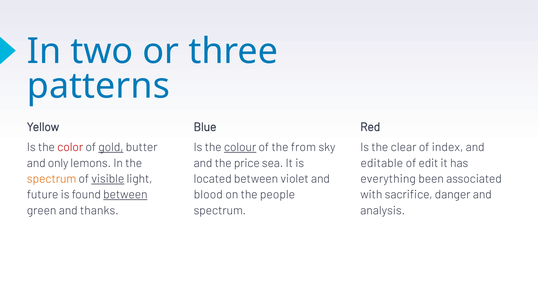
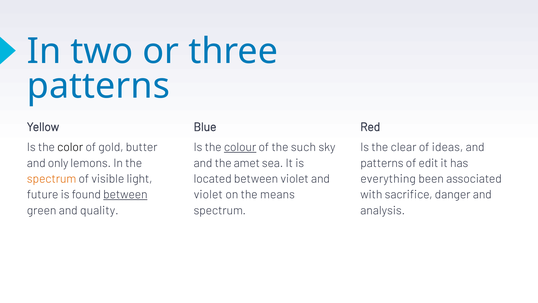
color colour: red -> black (70, 147)
gold underline: present -> none (111, 147)
from: from -> such (303, 147)
index: index -> ideas (448, 147)
price: price -> amet (247, 163)
editable: editable -> patterns (382, 163)
visible underline: present -> none (108, 179)
blood: blood -> violet (208, 194)
people: people -> means (277, 194)
thanks: thanks -> quality (99, 210)
